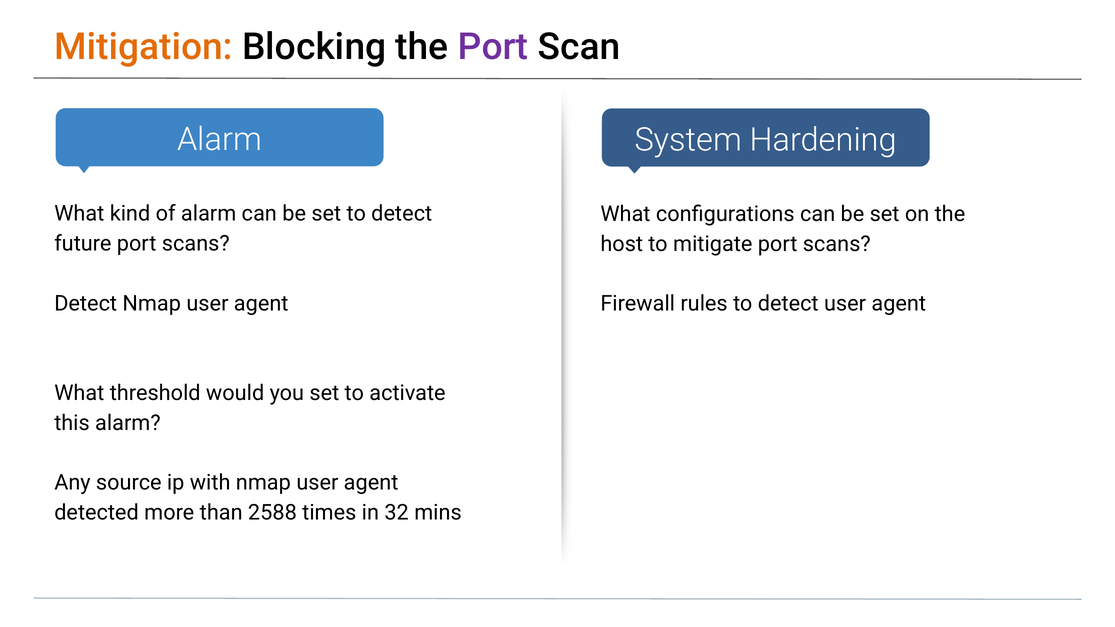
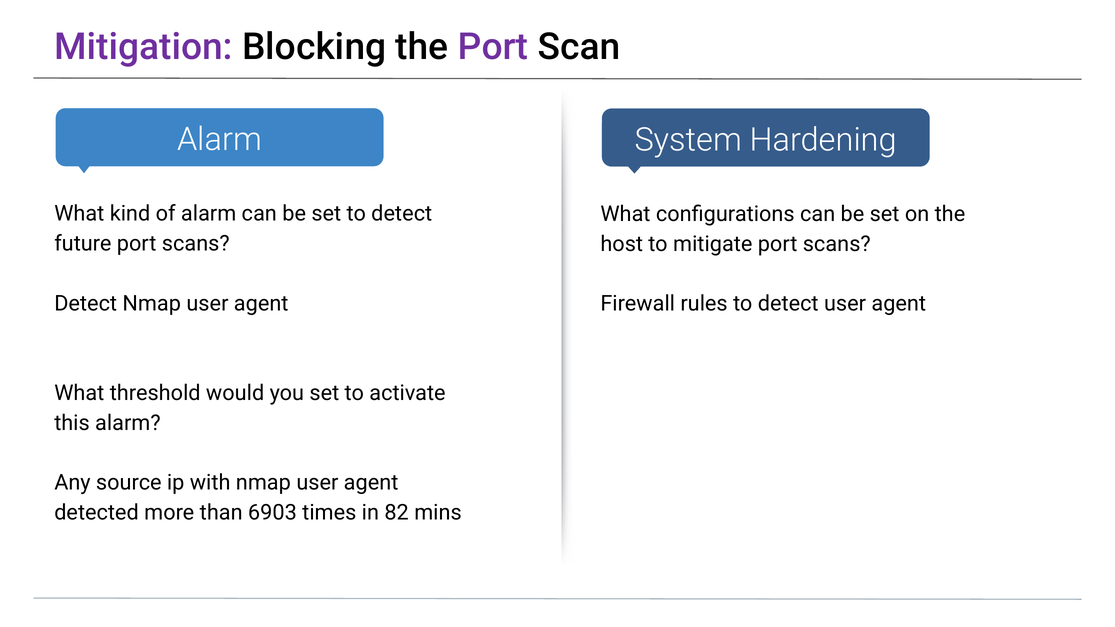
Mitigation colour: orange -> purple (144, 47)
2588: 2588 -> 6903 (272, 513)
32: 32 -> 82 (397, 513)
